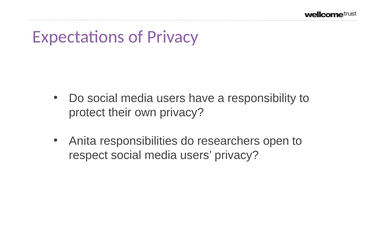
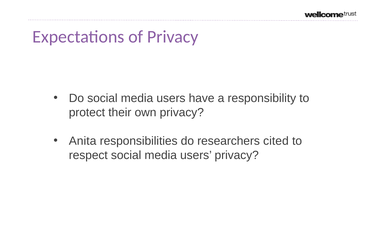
open: open -> cited (276, 141)
